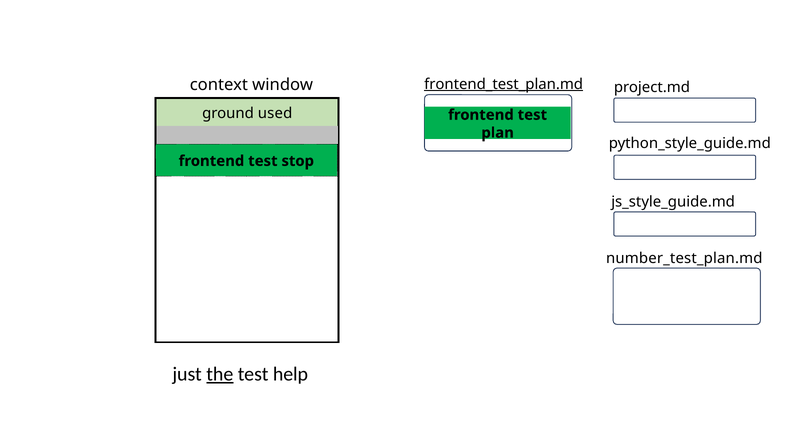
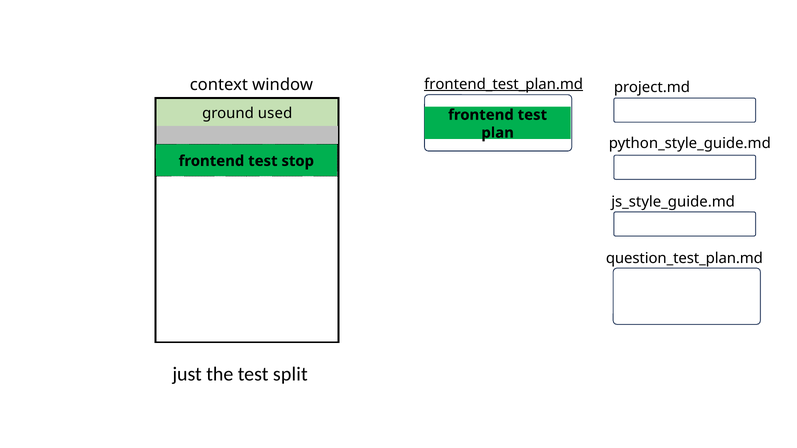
number_test_plan.md: number_test_plan.md -> question_test_plan.md (684, 259)
the underline: present -> none (220, 374)
help: help -> split (290, 374)
